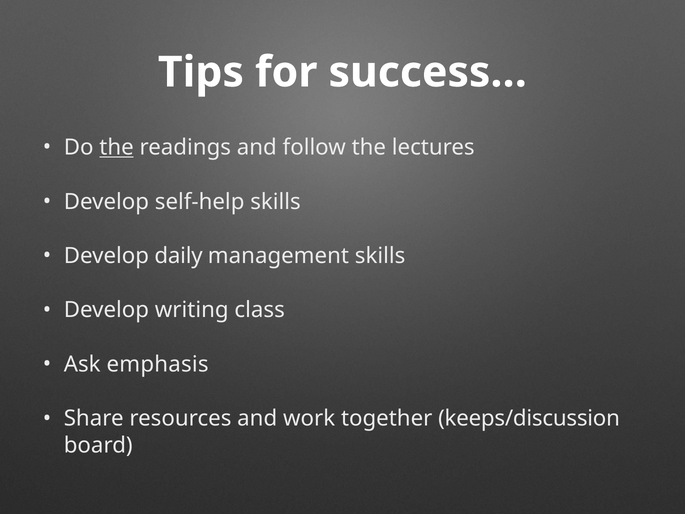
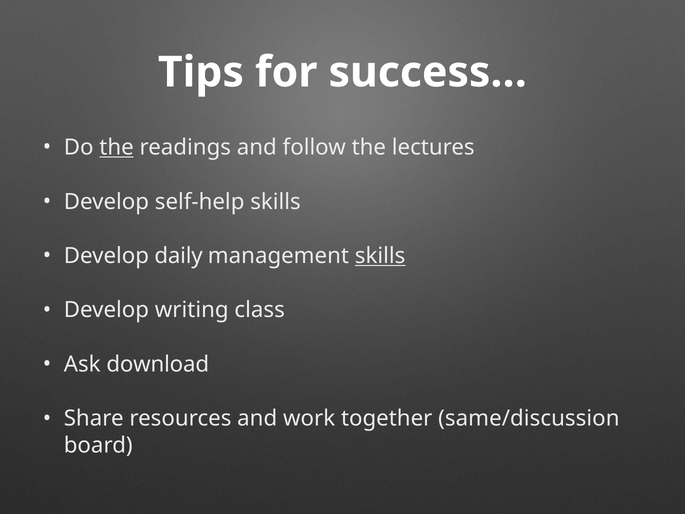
skills underline: none -> present (380, 256)
emphasis: emphasis -> download (158, 364)
keeps/discussion: keeps/discussion -> same/discussion (529, 418)
